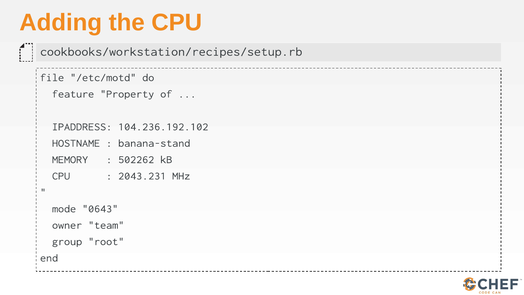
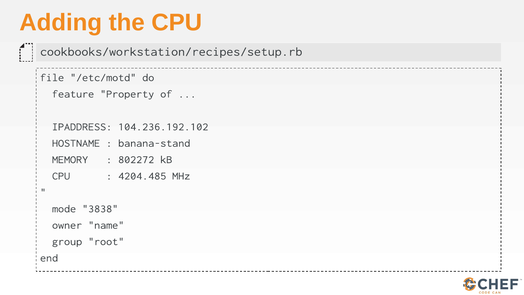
502262: 502262 -> 802272 (136, 159)
2043.231: 2043.231 -> 4204.485 (142, 176)
0643: 0643 -> 3838 (100, 209)
team: team -> name (106, 225)
